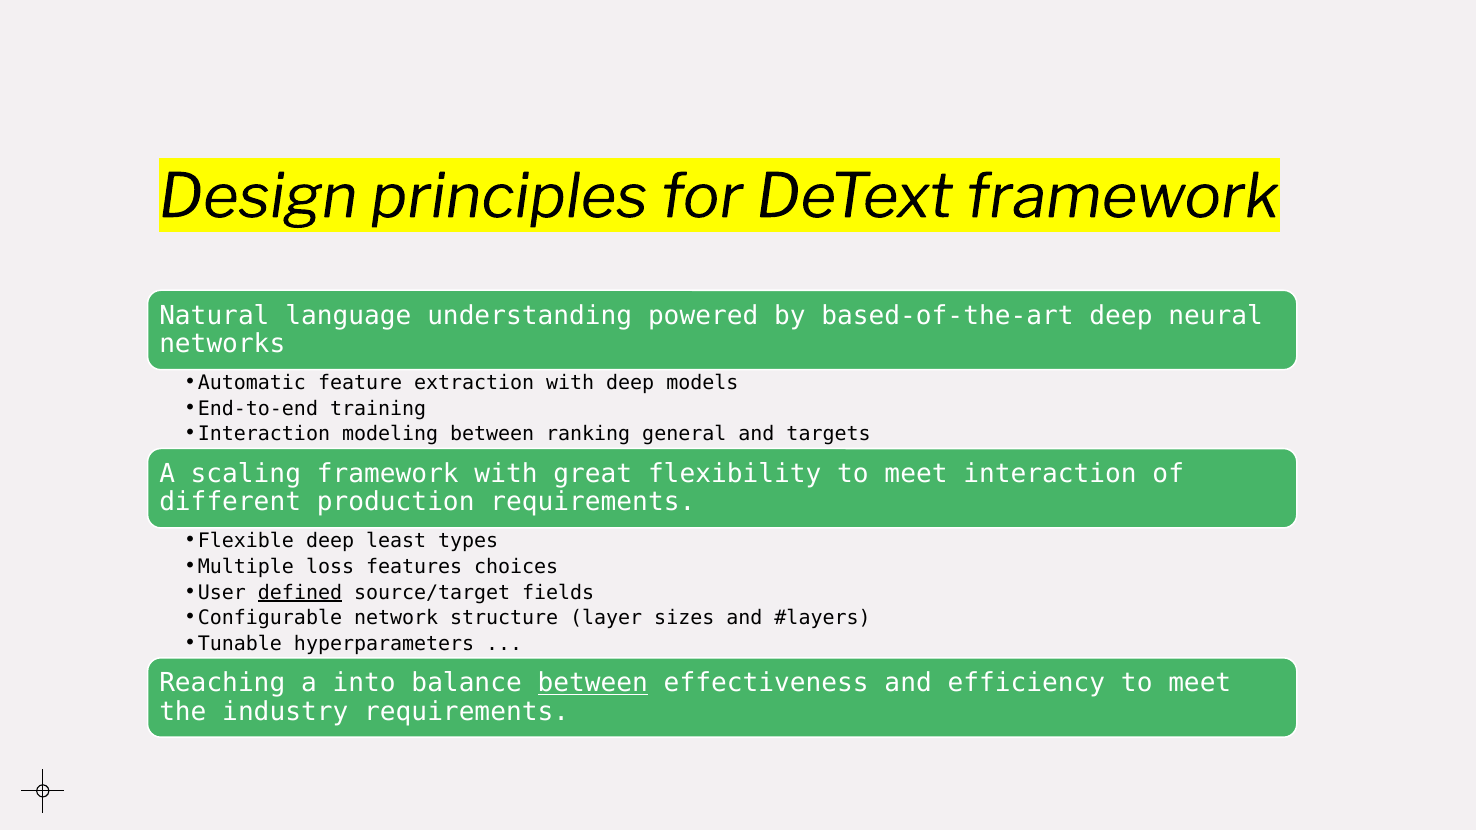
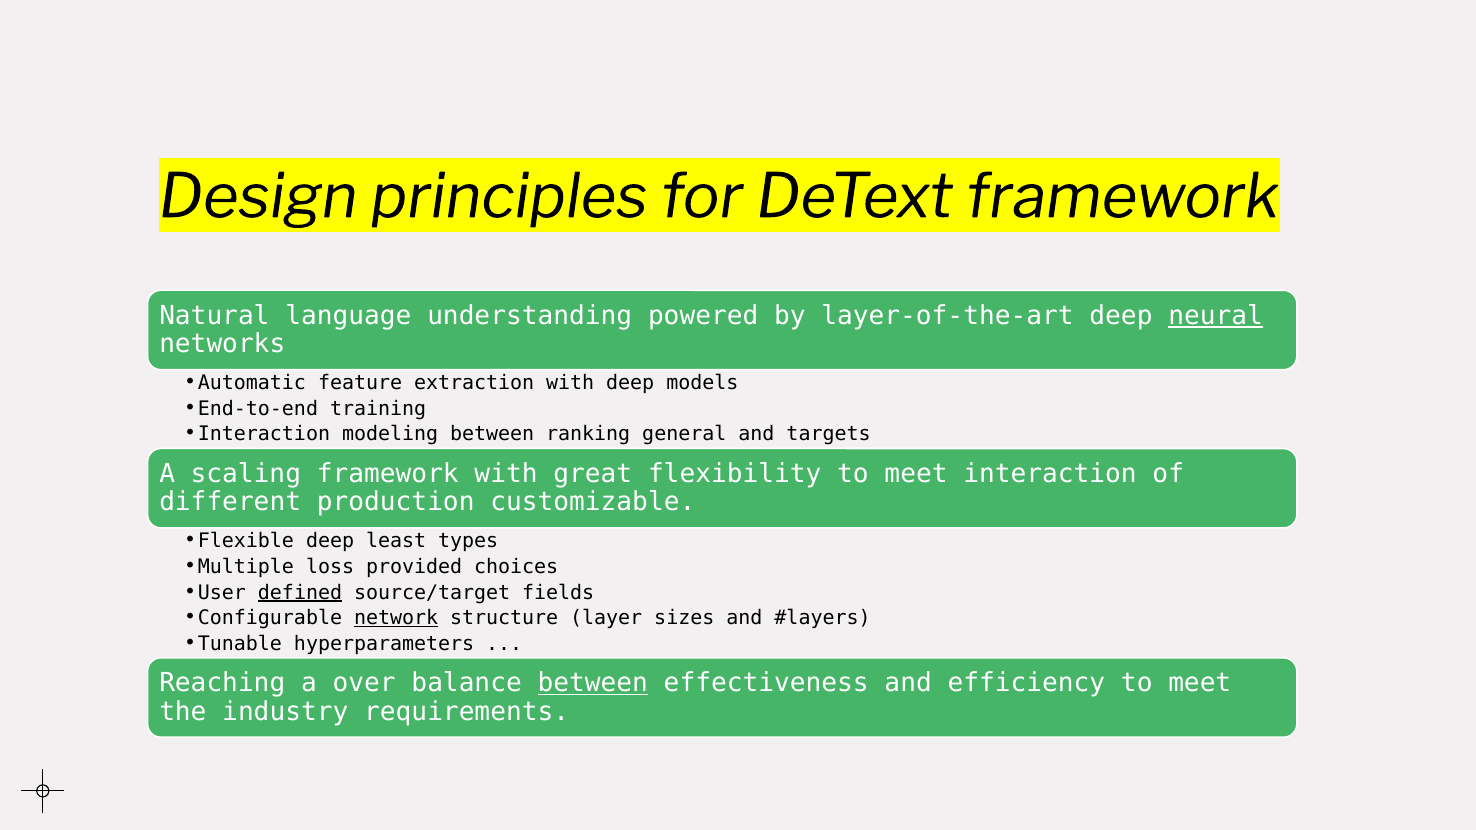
based-of-the-art: based-of-the-art -> layer-of-the-art (947, 316)
neural underline: none -> present (1216, 316)
production requirements: requirements -> customizable (593, 502)
features: features -> provided (414, 567)
network underline: none -> present (396, 618)
into: into -> over (364, 683)
